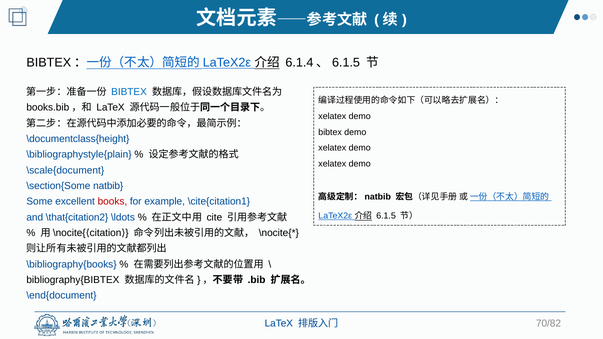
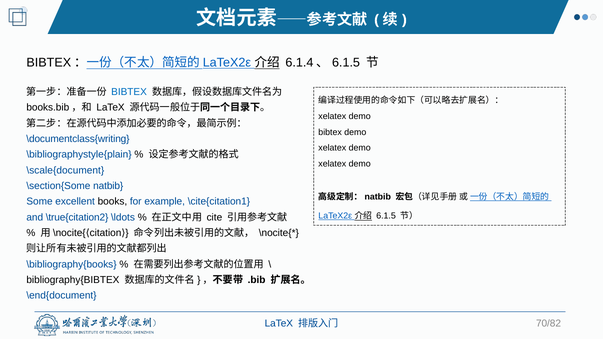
\documentclass{height: \documentclass{height -> \documentclass{writing (78, 139)
books colour: red -> black (112, 202)
\that{citation2: \that{citation2 -> \true{citation2 (77, 217)
